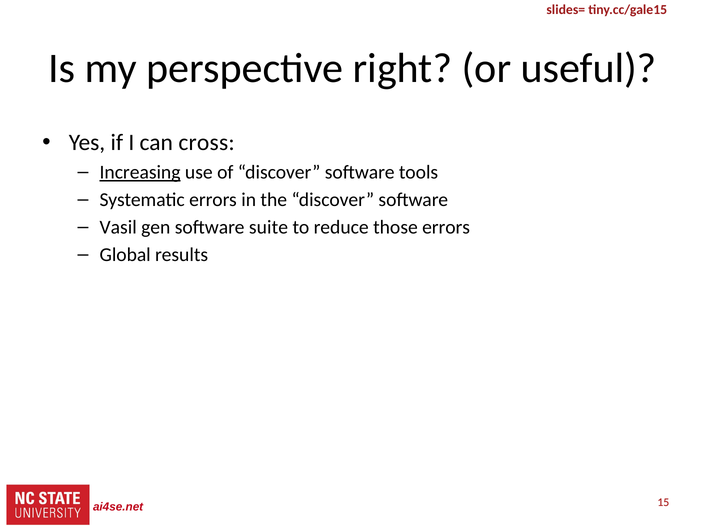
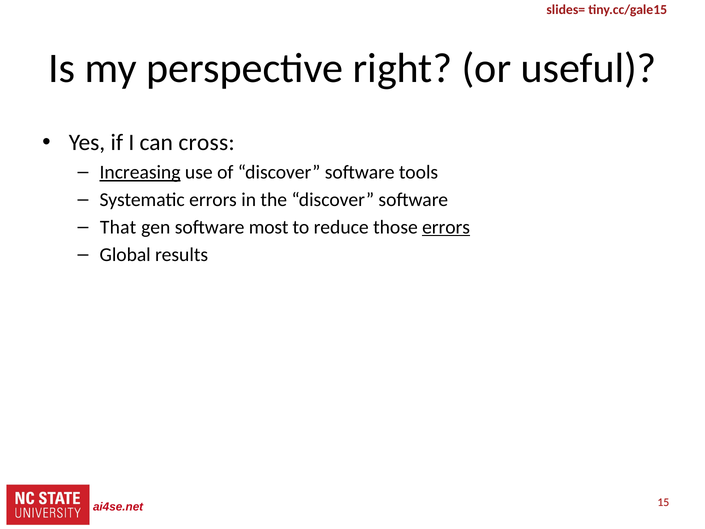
Vasil: Vasil -> That (118, 227)
suite: suite -> most (269, 227)
errors underline: none -> present (446, 227)
